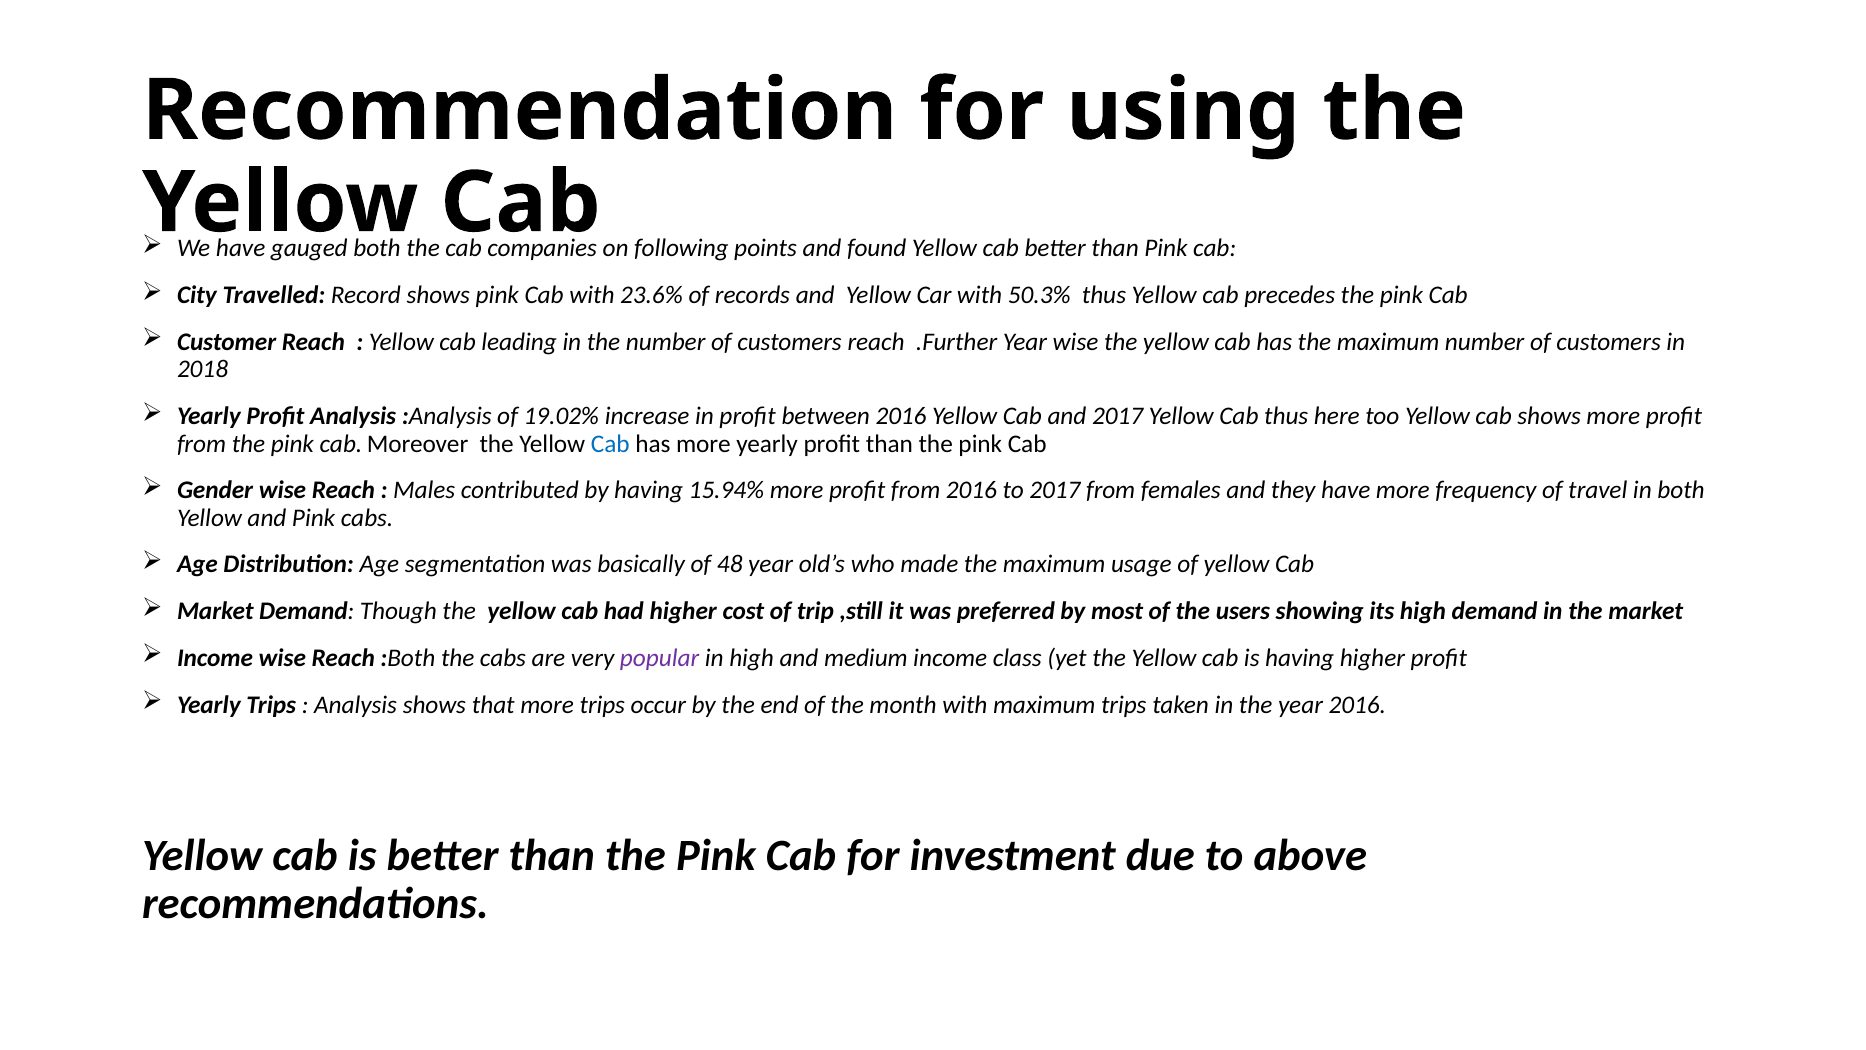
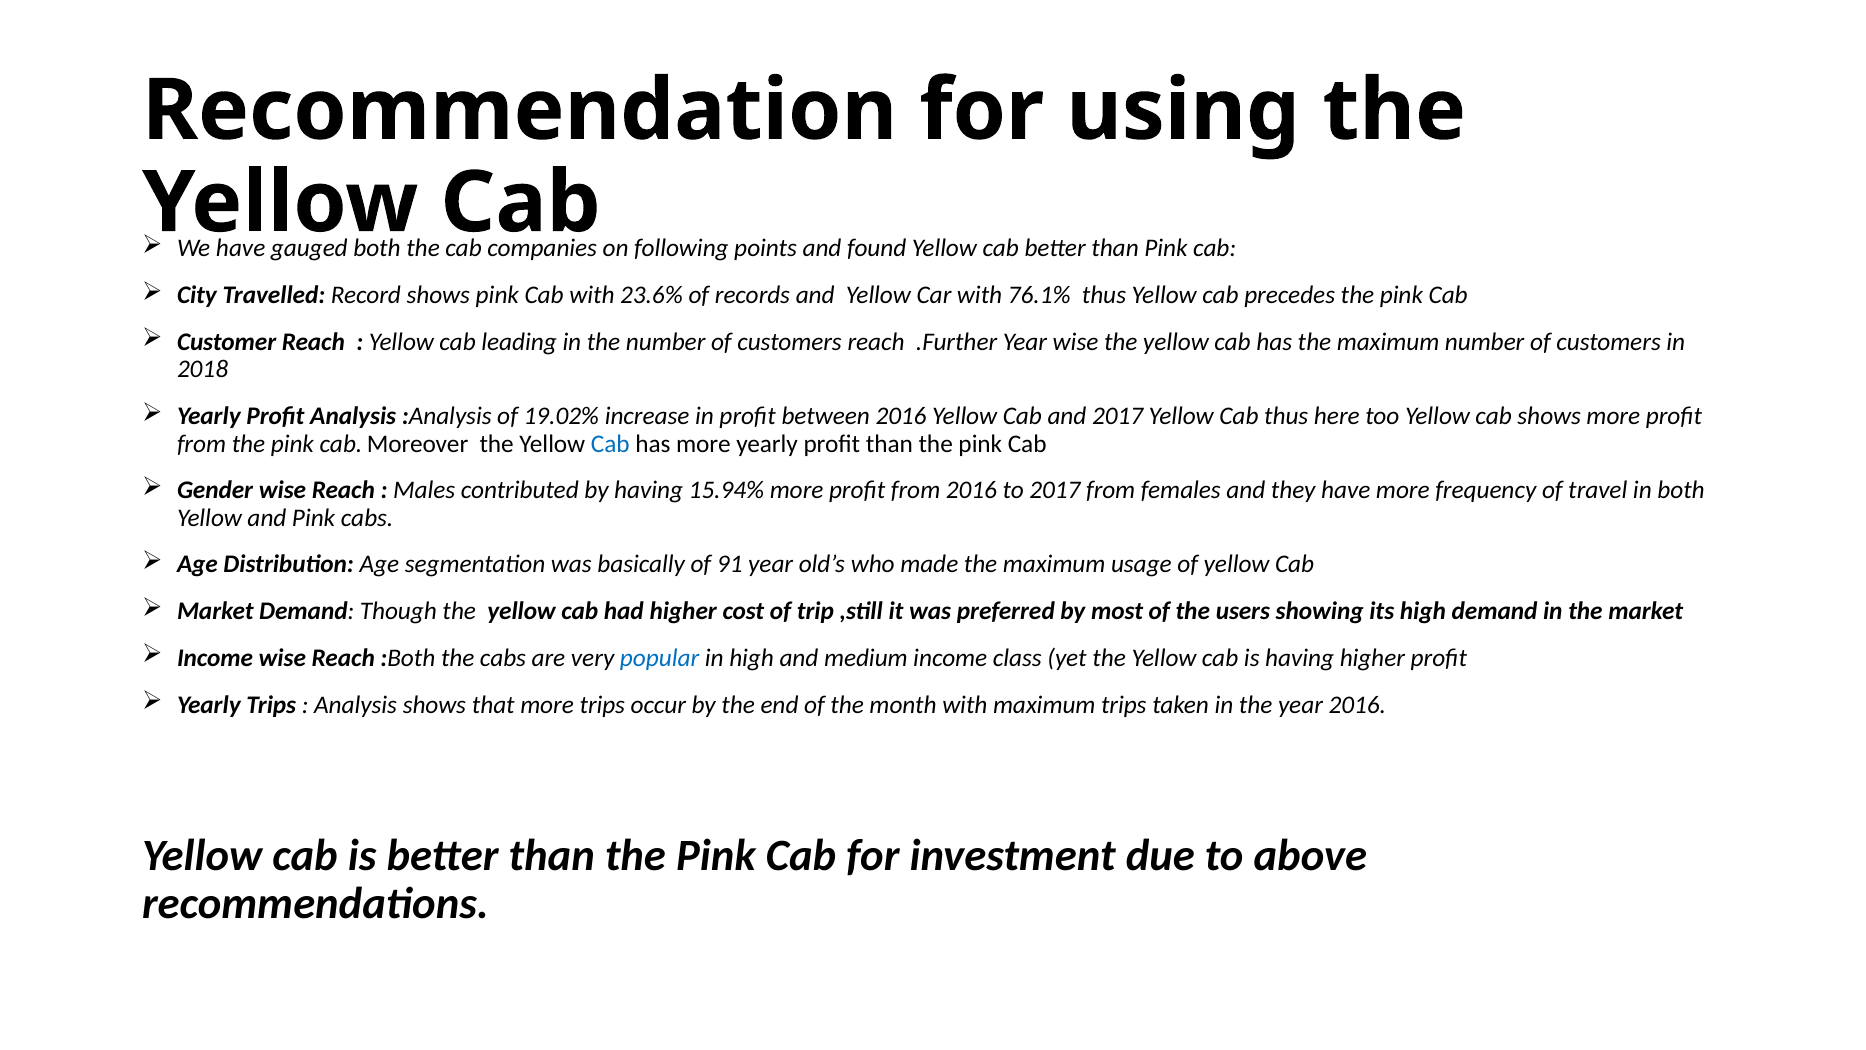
50.3%: 50.3% -> 76.1% (1039, 295)
48: 48 -> 91 (730, 564)
popular colour: purple -> blue (660, 658)
